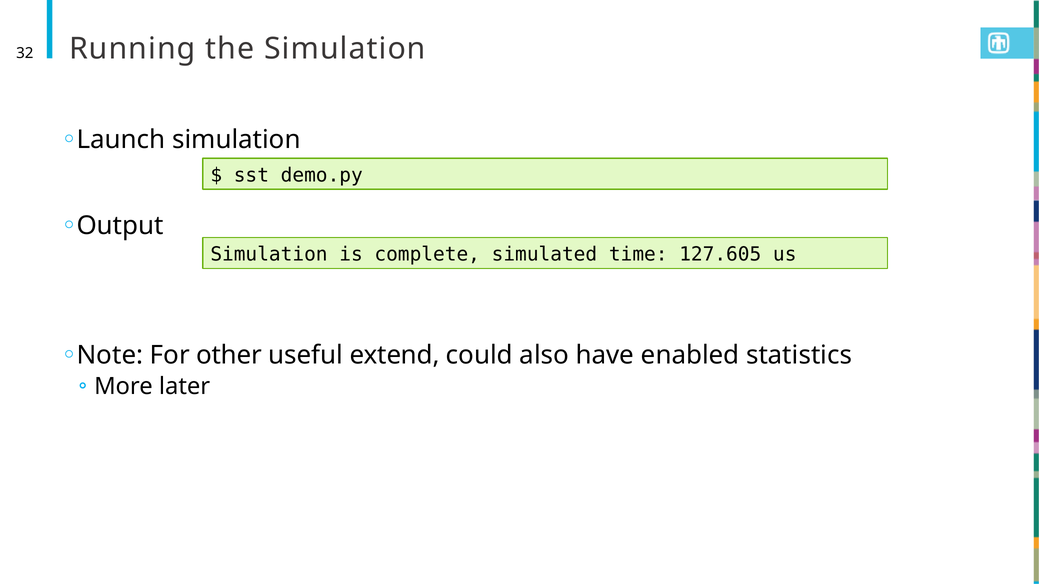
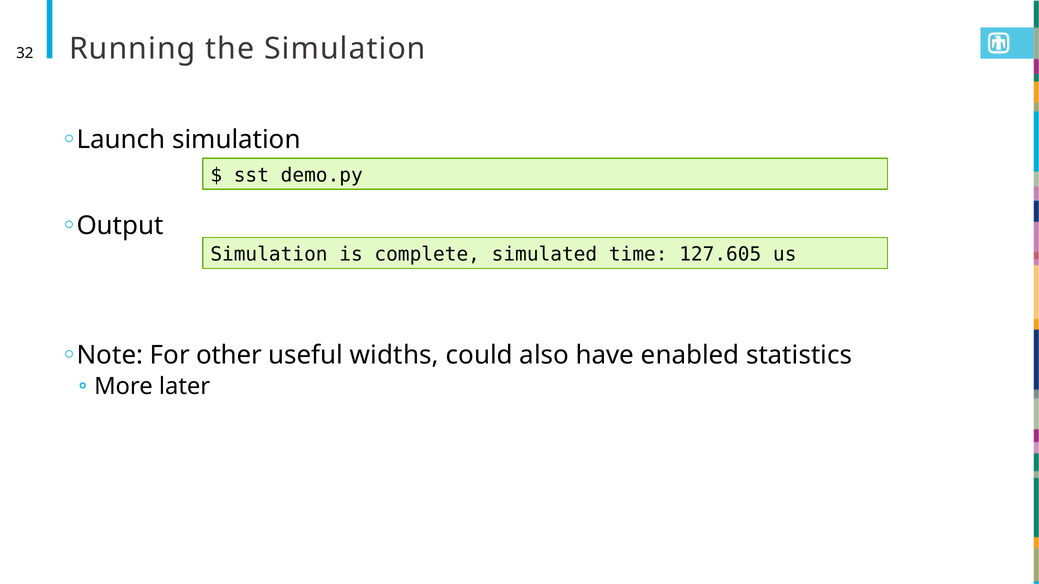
extend: extend -> widths (394, 356)
